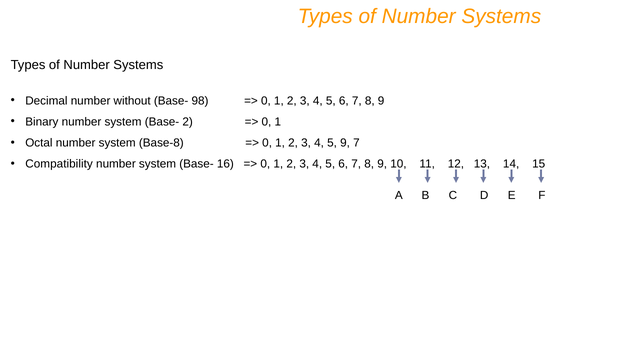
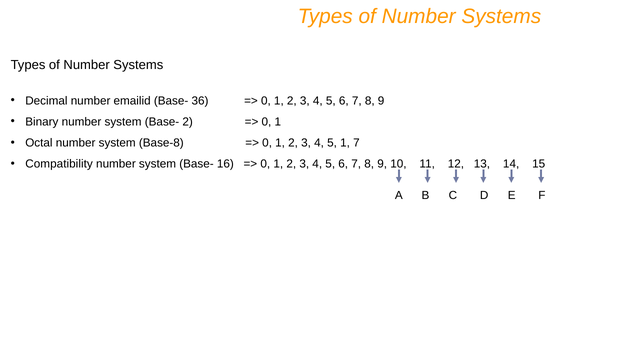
without: without -> emailid (132, 101)
98: 98 -> 36 (200, 101)
5 9: 9 -> 1 (345, 143)
